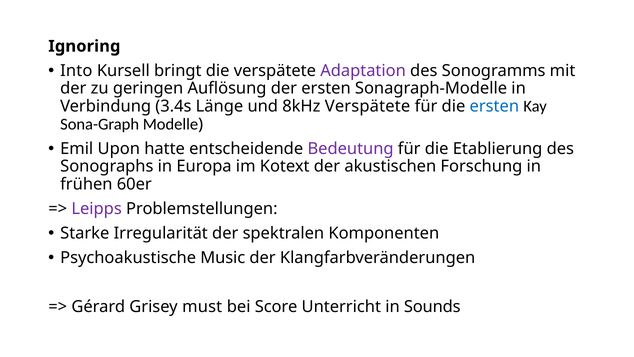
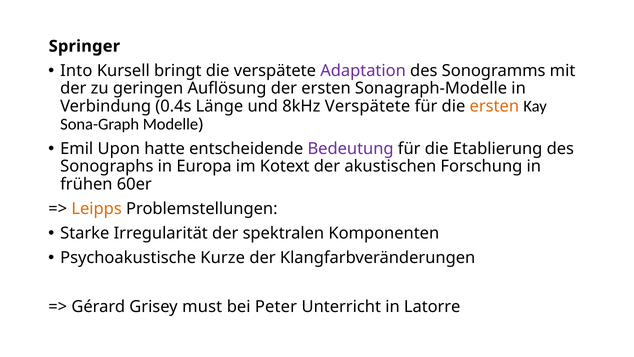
Ignoring: Ignoring -> Springer (84, 46)
3.4s: 3.4s -> 0.4s (173, 106)
ersten colour: blue -> orange (494, 106)
Leipps colour: purple -> orange (97, 209)
Music: Music -> Kurze (223, 257)
Score: Score -> Peter (276, 306)
Sounds: Sounds -> Latorre (432, 306)
